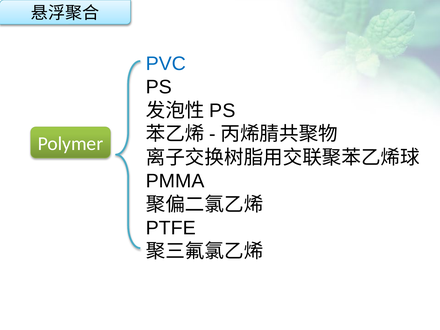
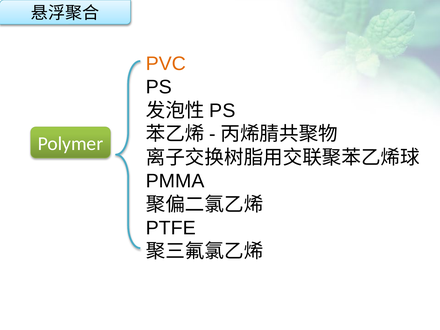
PVC colour: blue -> orange (166, 64)
